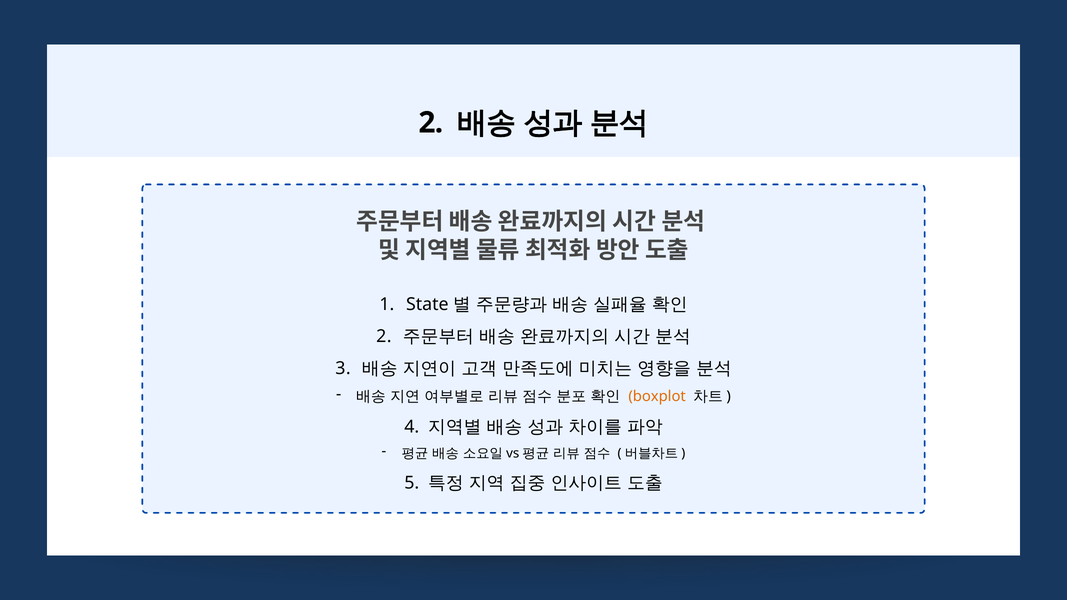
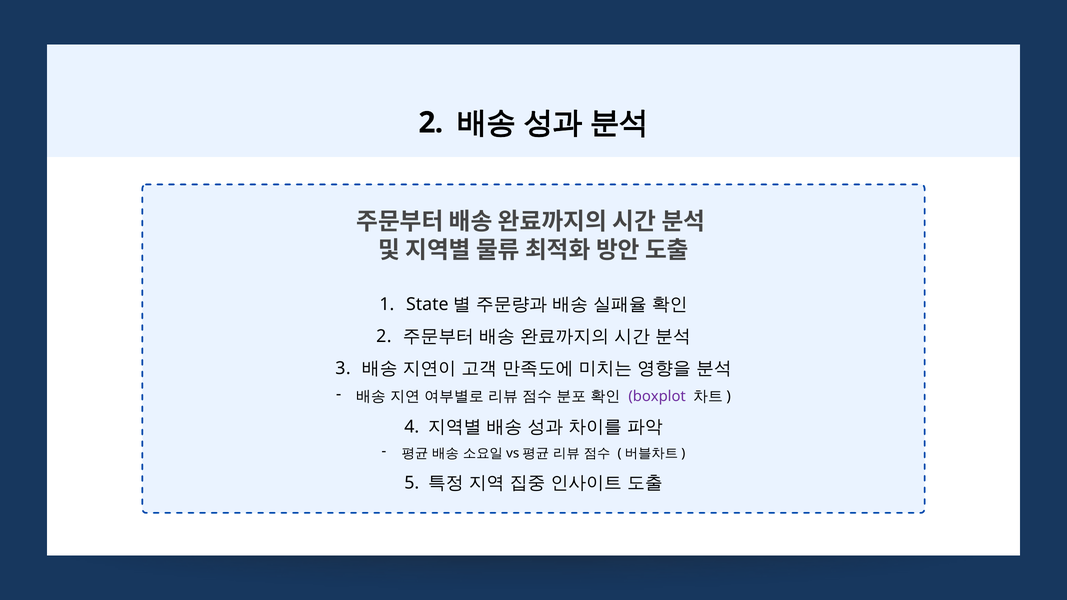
boxplot colour: orange -> purple (657, 397)
